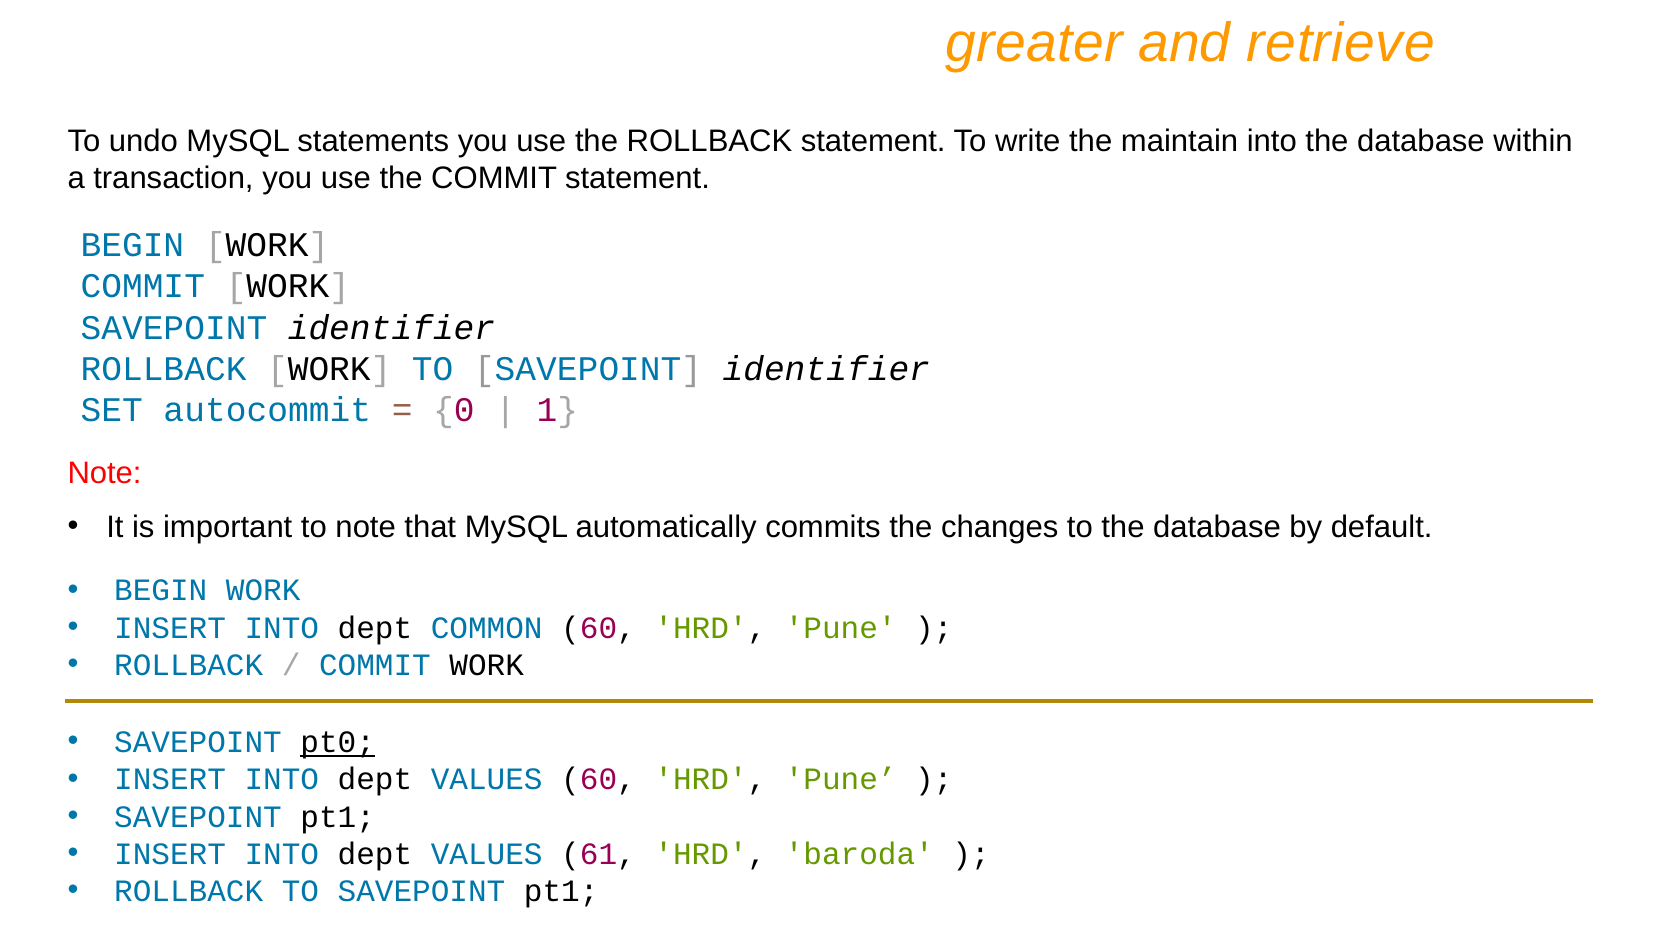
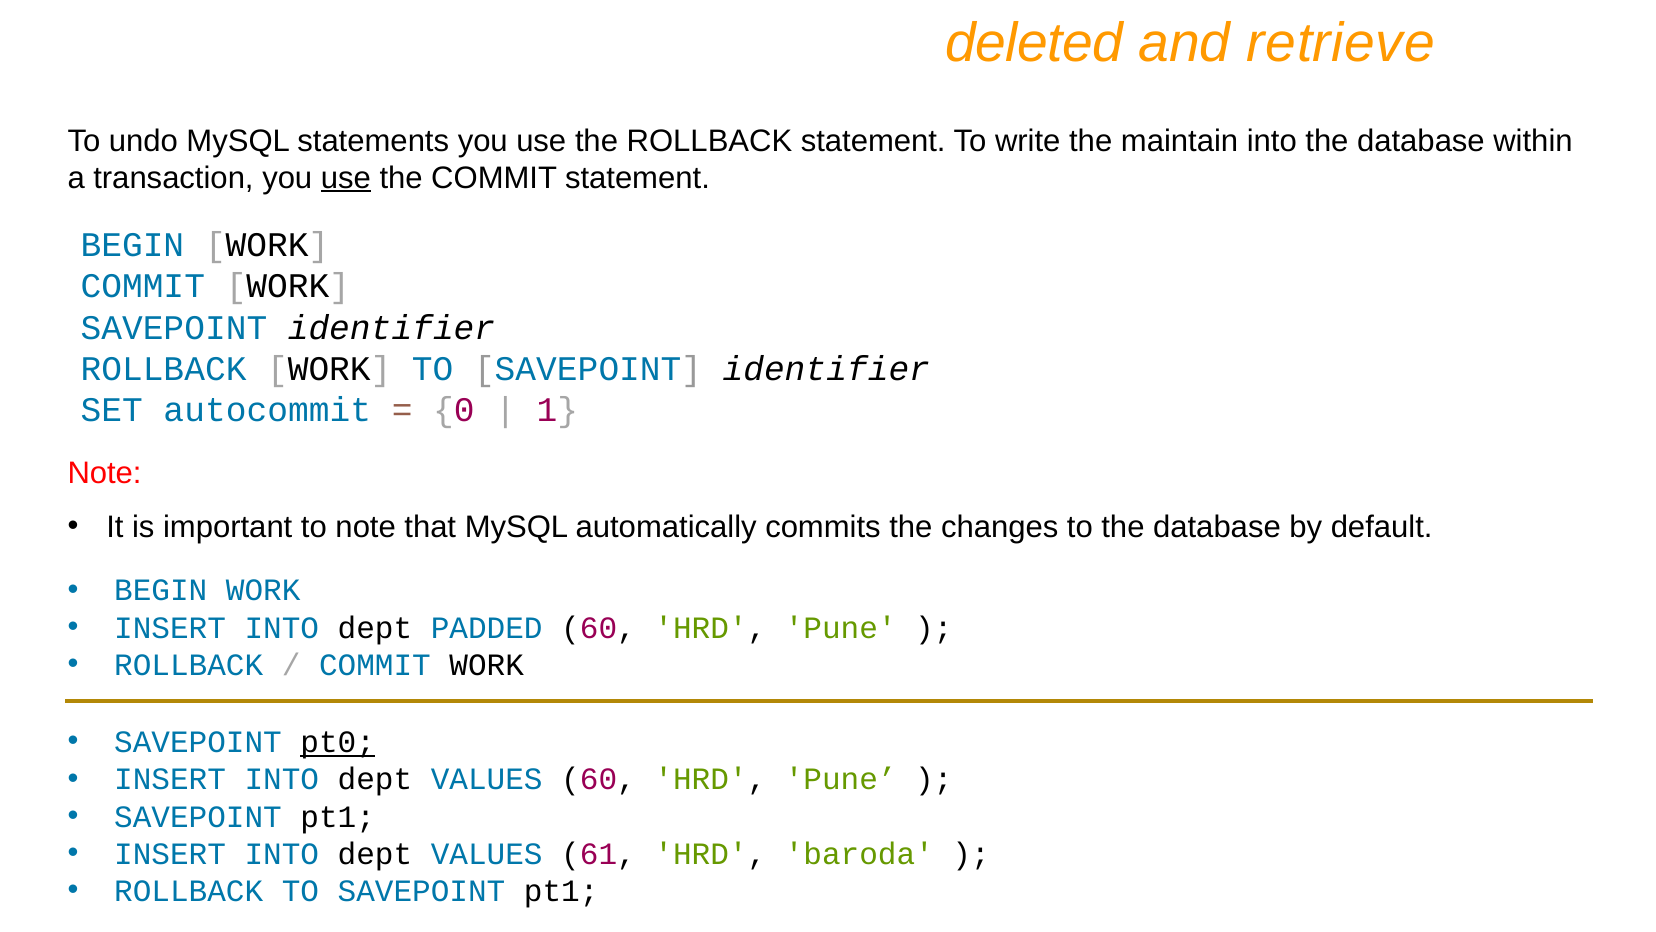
greater: greater -> deleted (1034, 43)
use underline: none -> present (346, 178)
COMMON: COMMON -> PADDED (487, 628)
